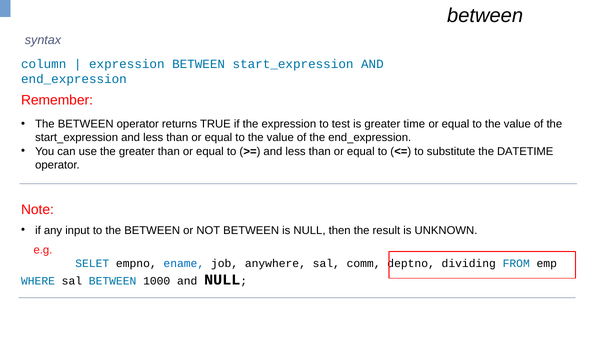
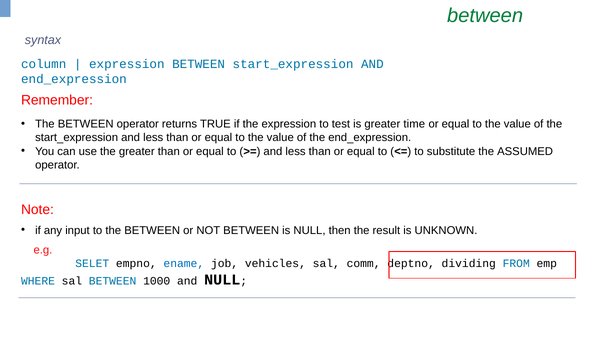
between colour: black -> green (485, 16)
DATETIME: DATETIME -> ASSUMED (525, 151)
anywhere: anywhere -> vehicles (275, 264)
